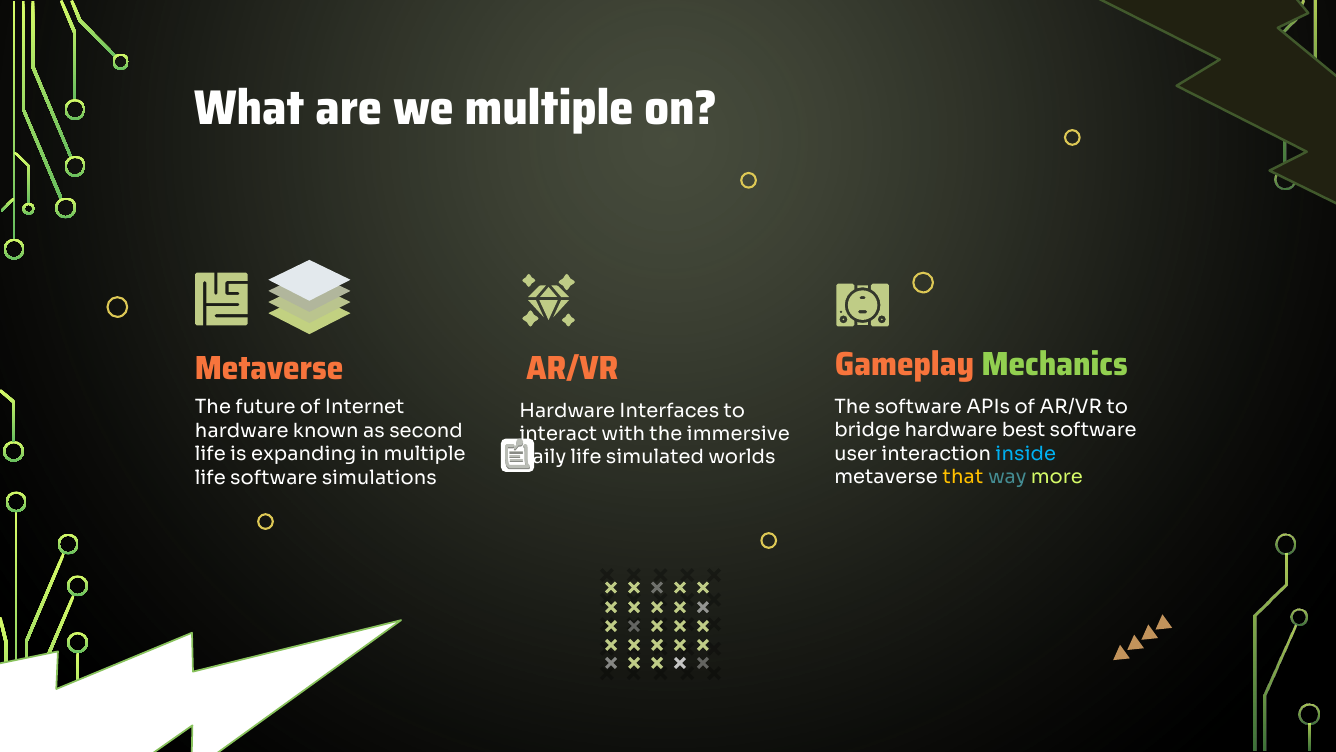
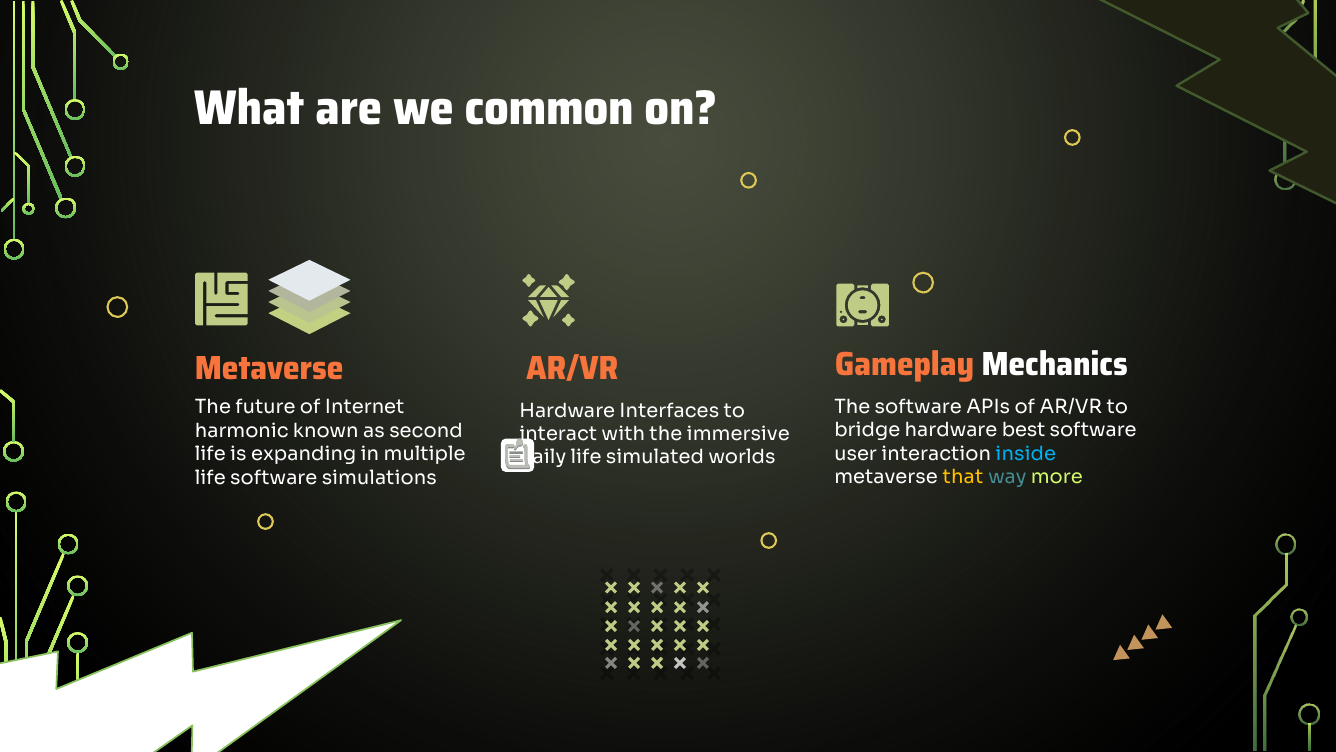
we multiple: multiple -> common (549, 108)
Mechanics colour: light green -> white (1055, 364)
hardware: hardware -> harmonic (242, 431)
